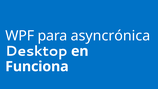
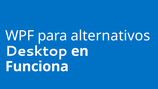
asyncrónica: asyncrónica -> alternativos (110, 36)
